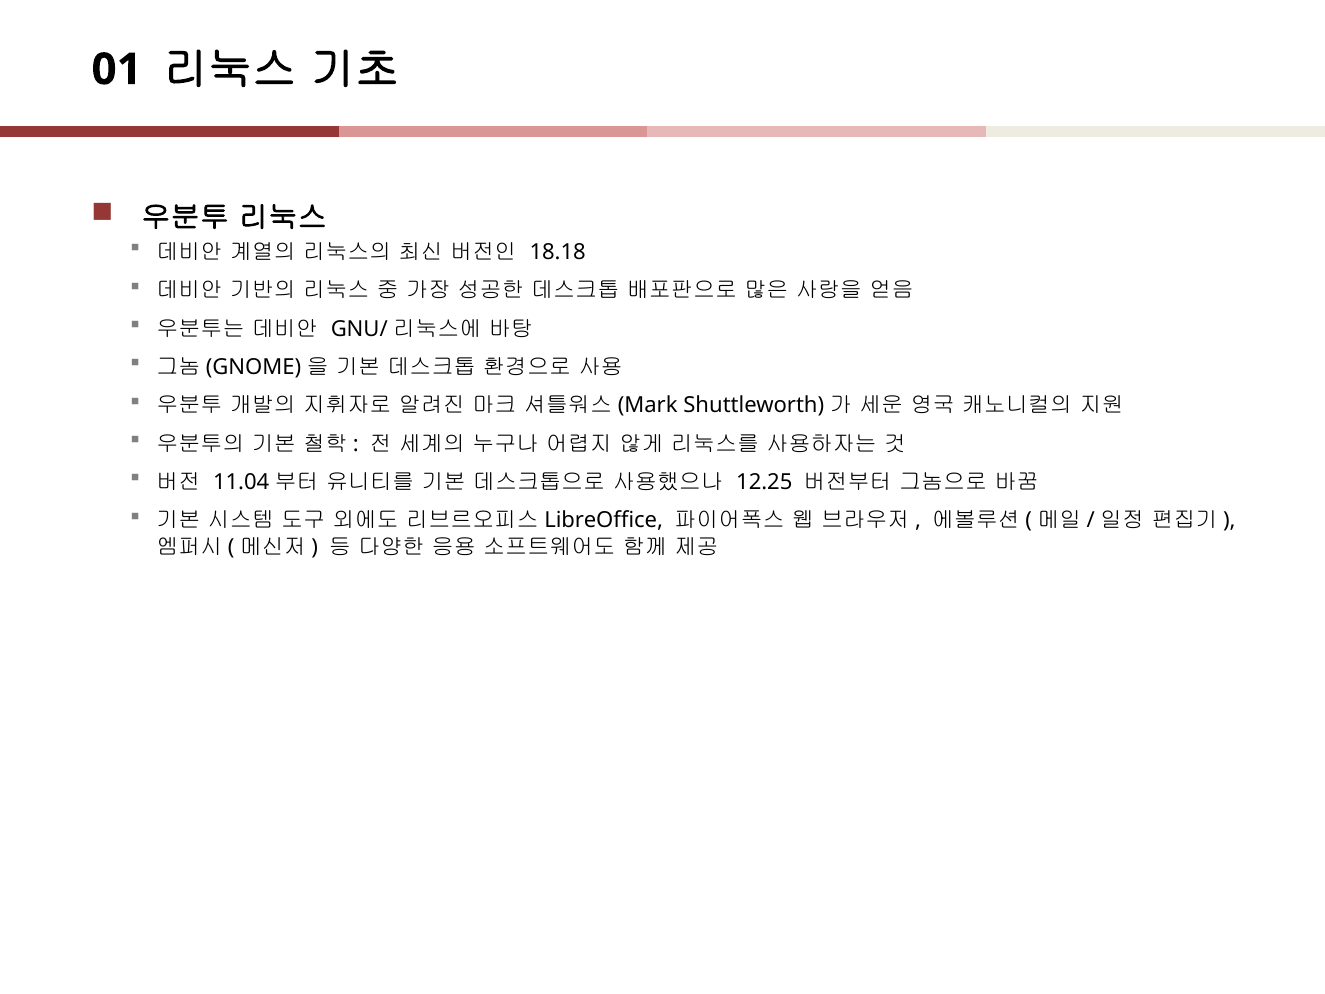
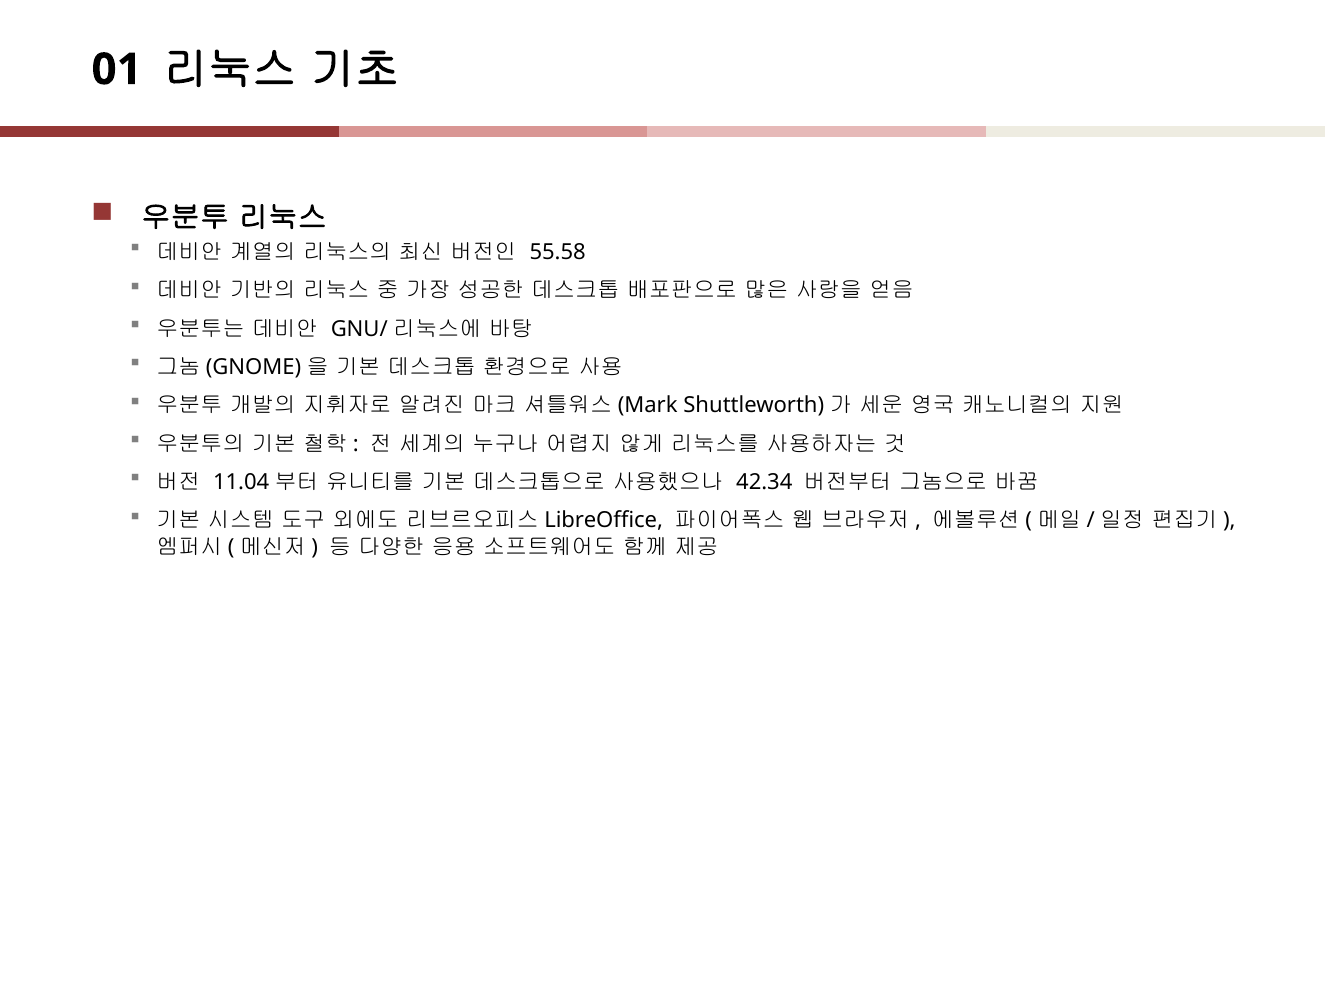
18.18: 18.18 -> 55.58 (558, 252)
12.25: 12.25 -> 42.34 (764, 482)
